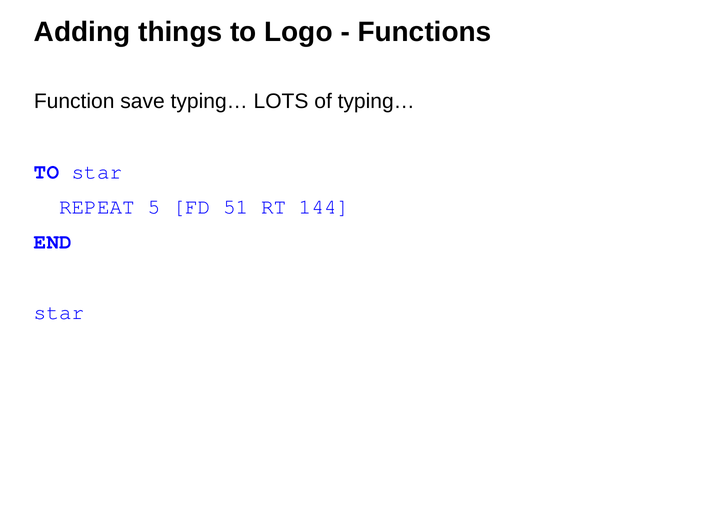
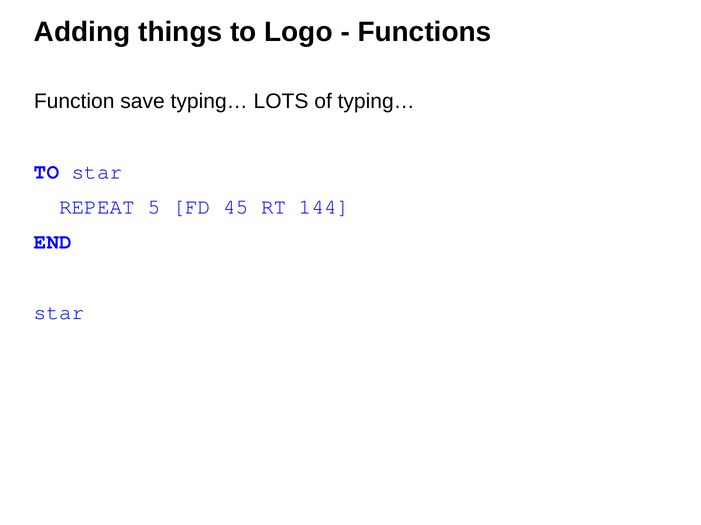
51: 51 -> 45 (236, 207)
